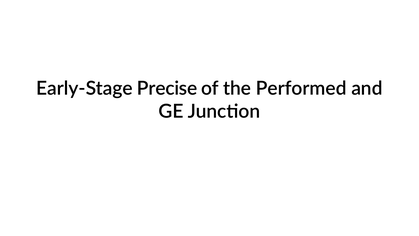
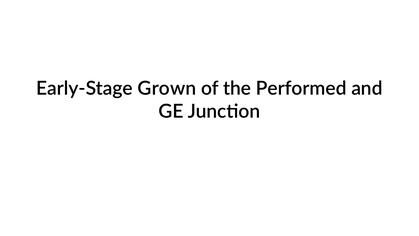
Precise: Precise -> Grown (167, 88)
